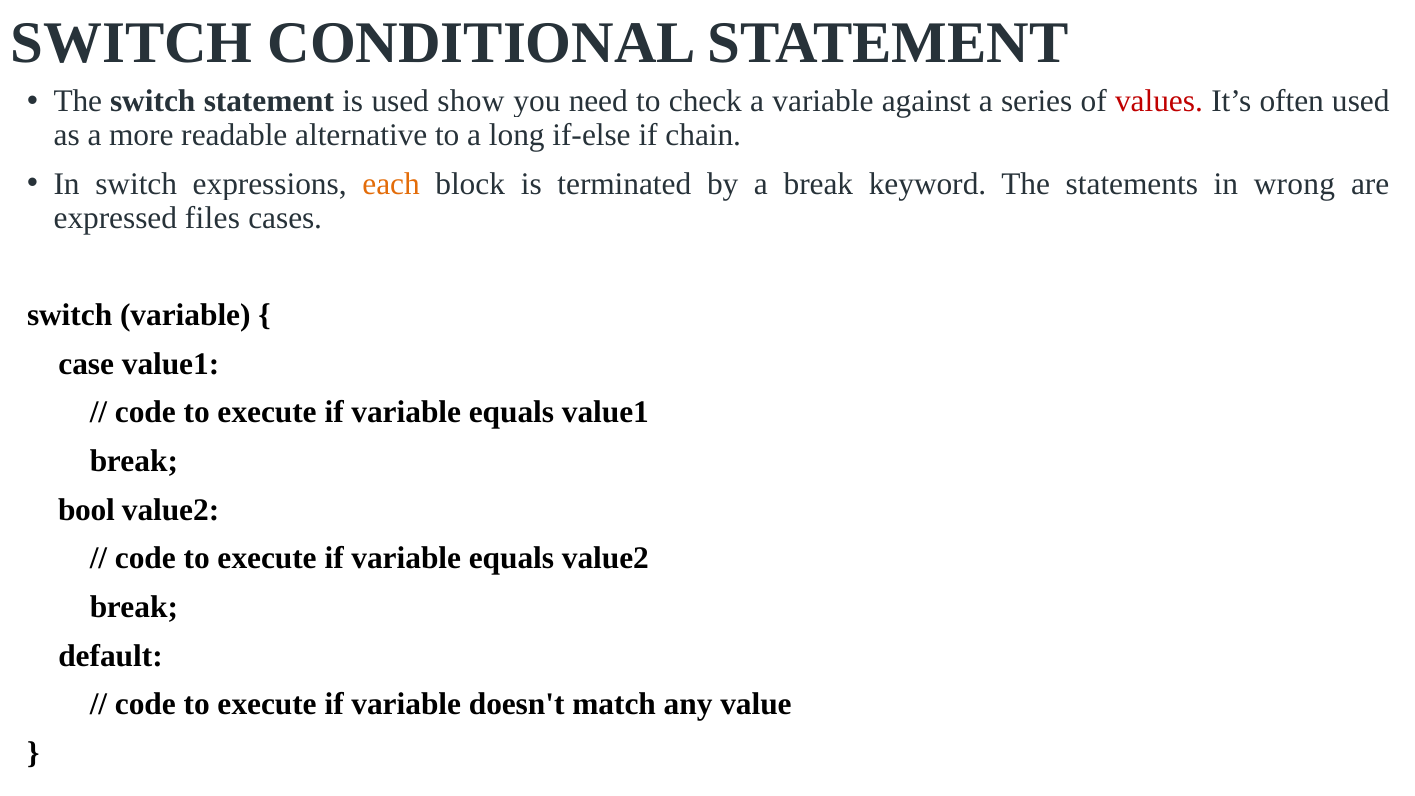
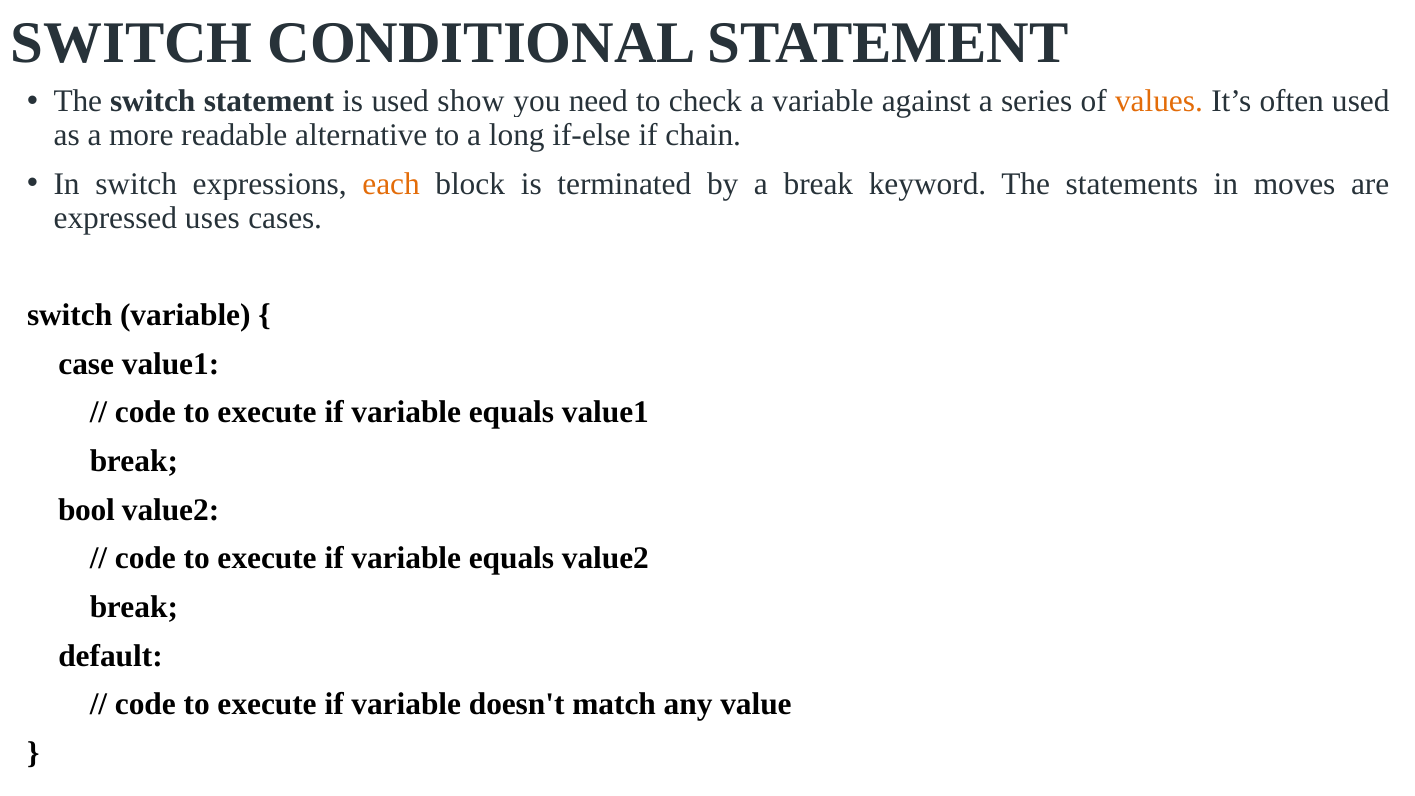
values colour: red -> orange (1159, 101)
wrong: wrong -> moves (1295, 184)
files: files -> uses (212, 218)
